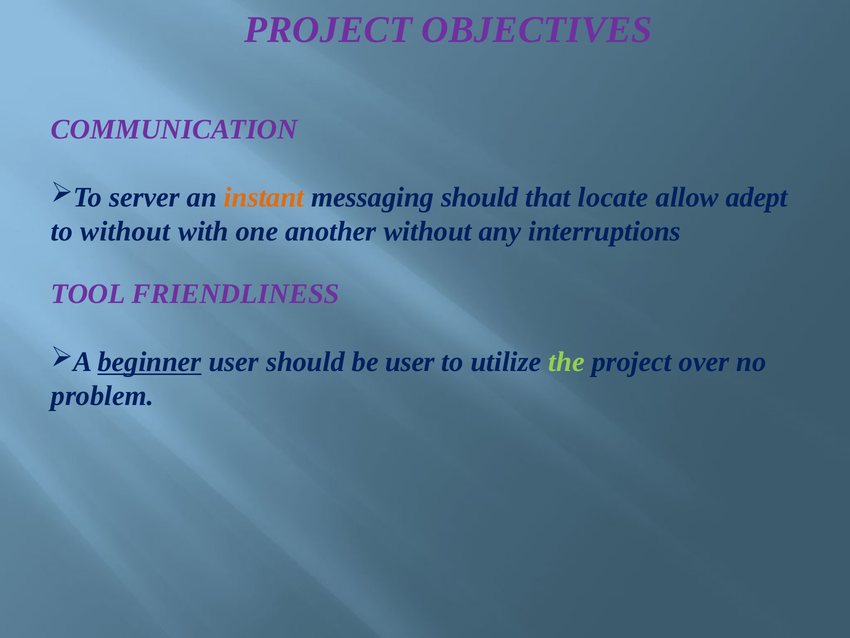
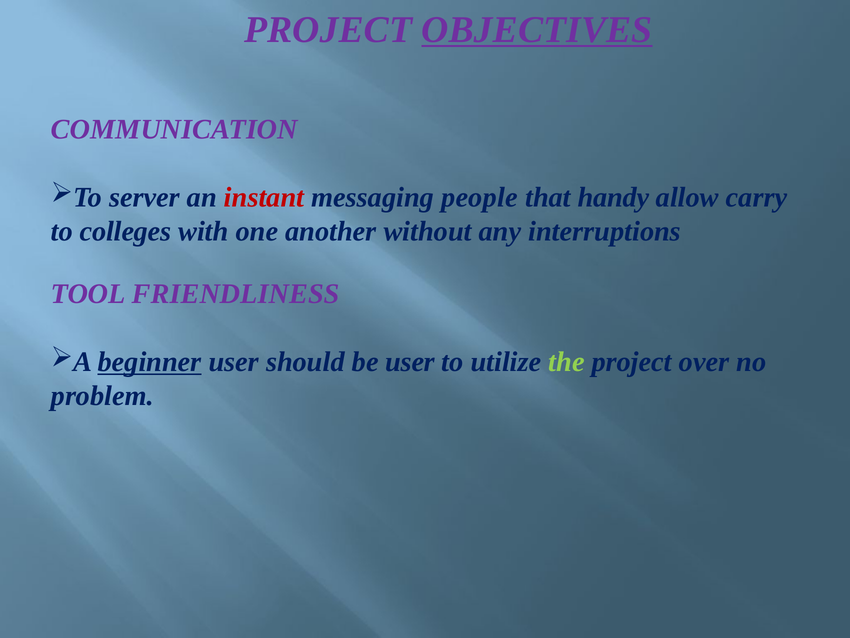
OBJECTIVES underline: none -> present (537, 30)
instant colour: orange -> red (264, 197)
messaging should: should -> people (480, 197)
locate: locate -> handy (614, 197)
adept: adept -> carry (757, 197)
to without: without -> colleges (126, 231)
